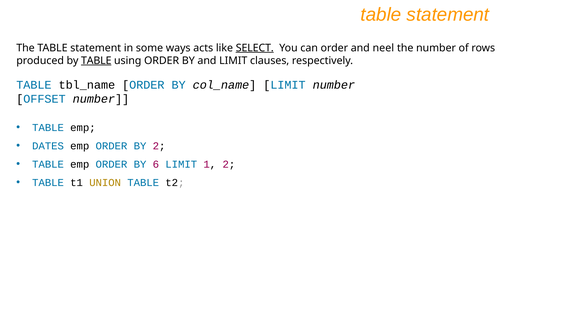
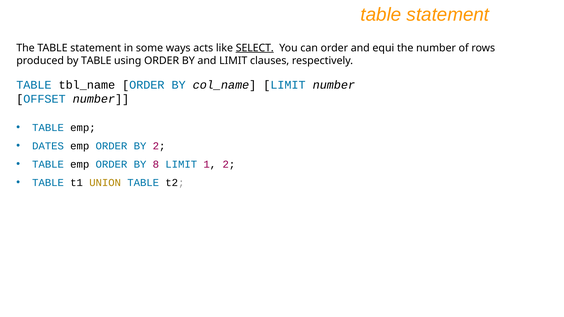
neel: neel -> equi (383, 48)
TABLE underline: present -> none (96, 61)
6: 6 -> 8 (156, 164)
